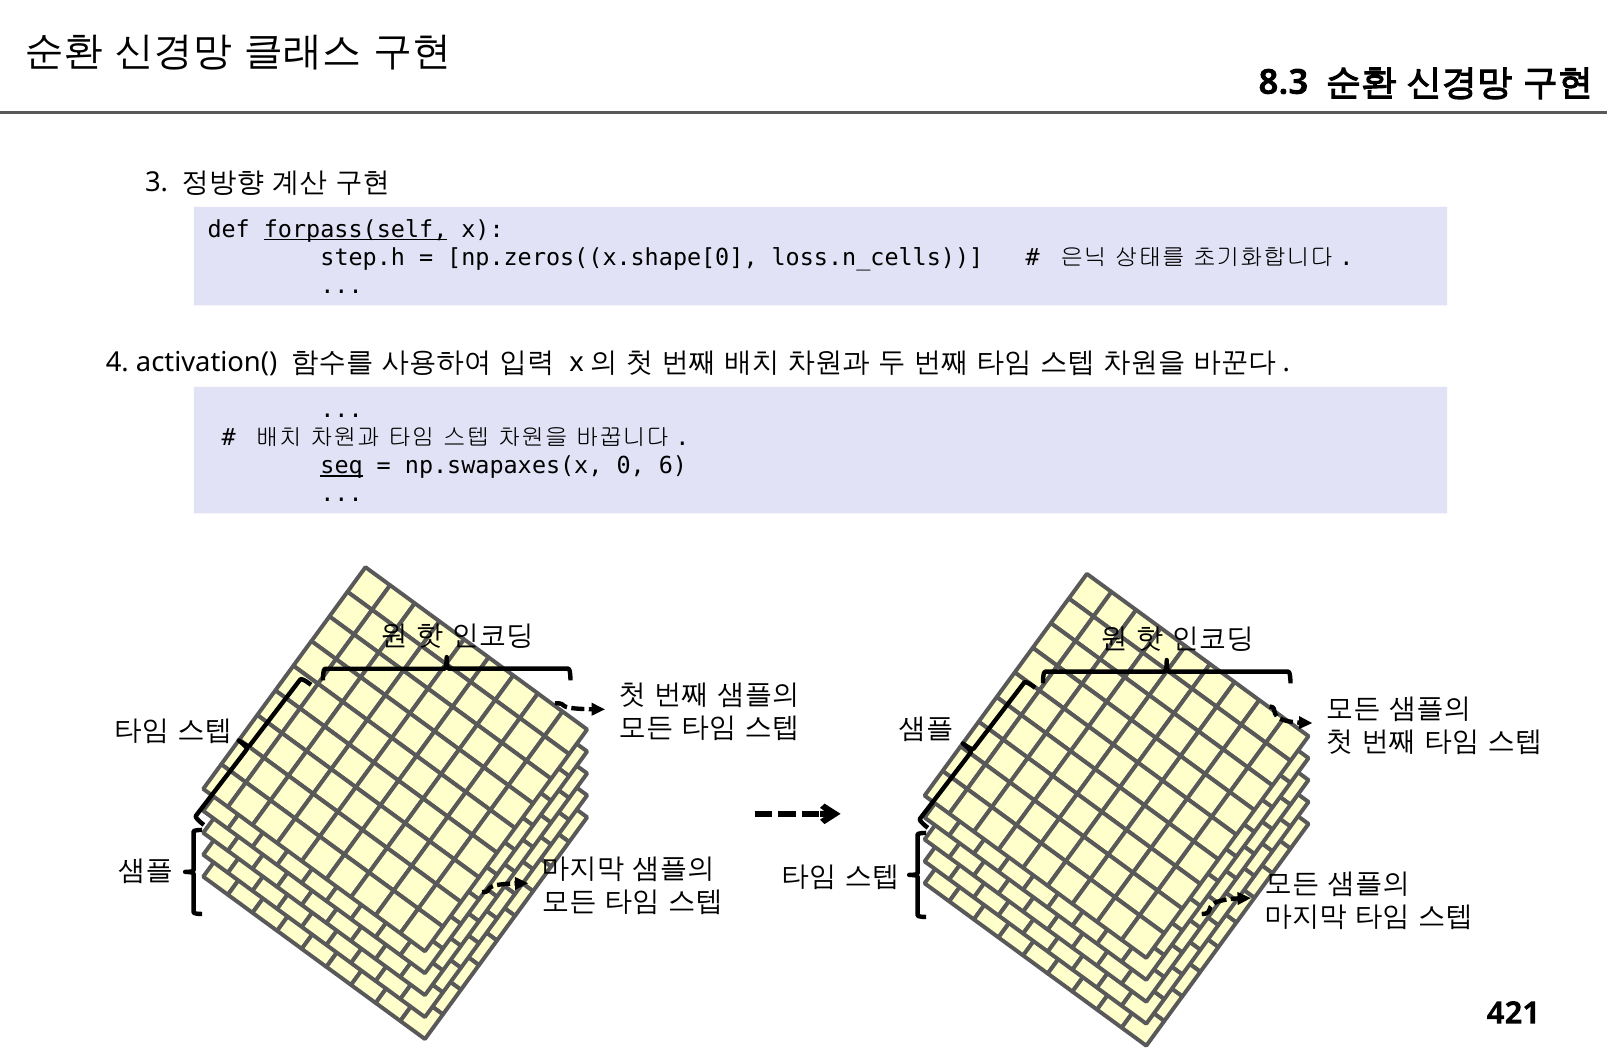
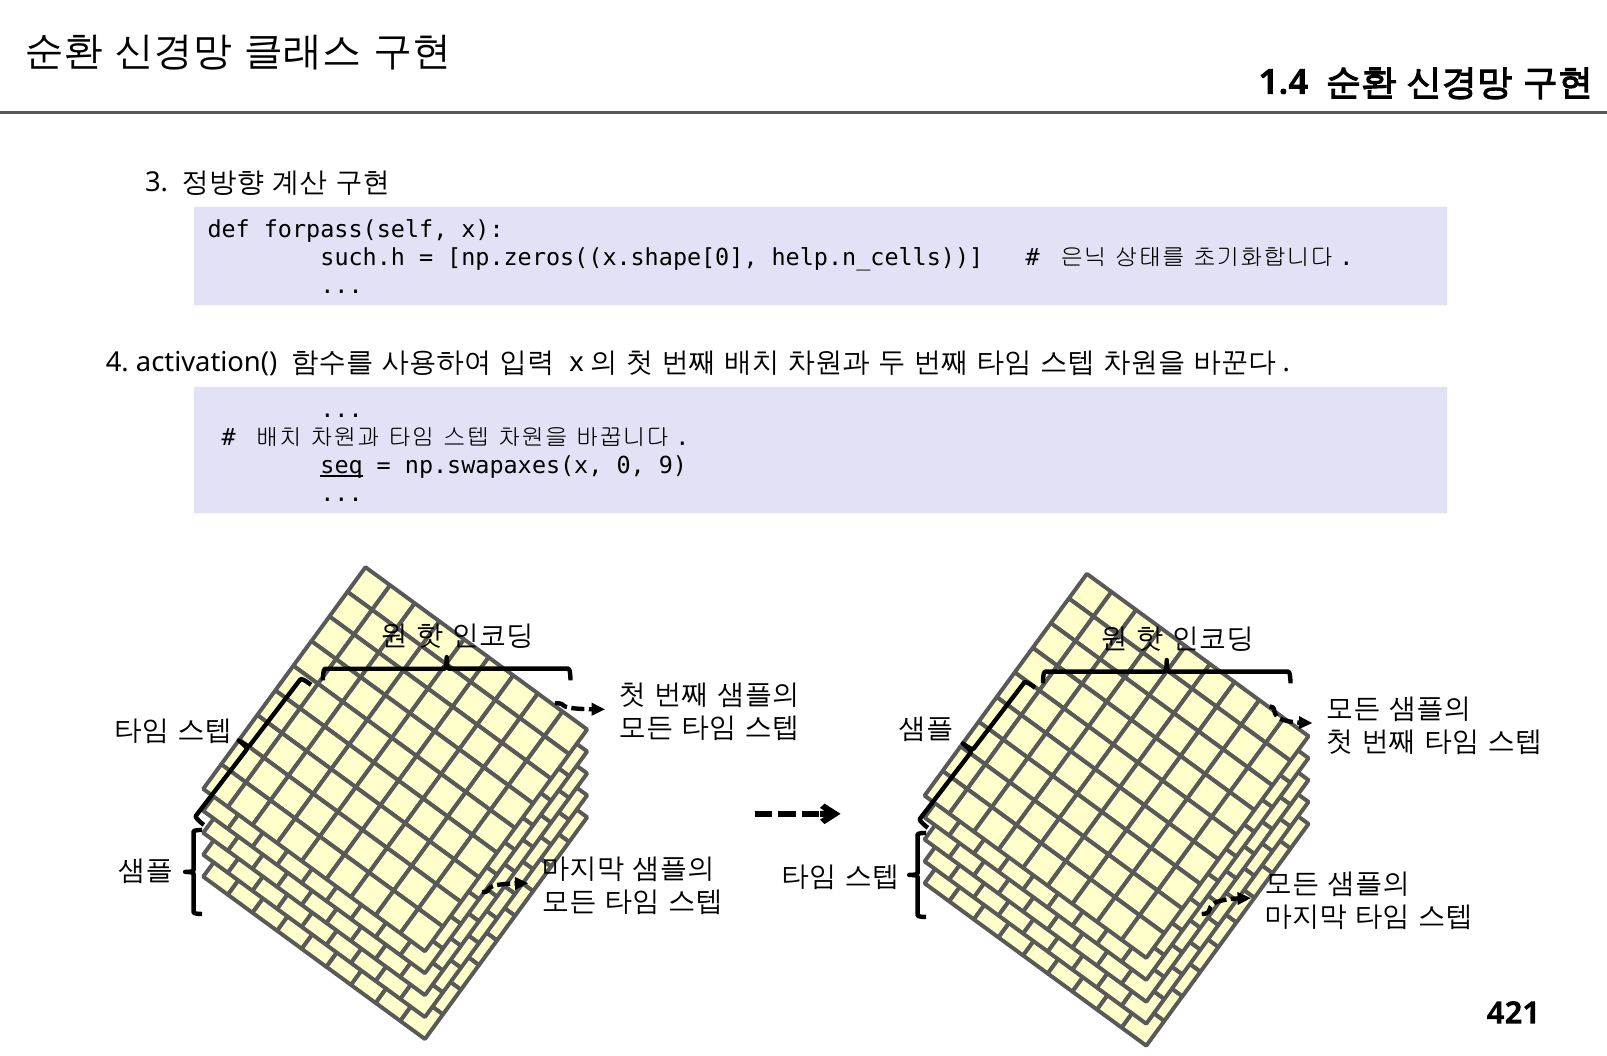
8.3: 8.3 -> 1.4 (1283, 82)
forpass(self underline: present -> none (356, 230)
step.h: step.h -> such.h (363, 258)
loss.n_cells: loss.n_cells -> help.n_cells (877, 258)
6: 6 -> 9 (673, 466)
